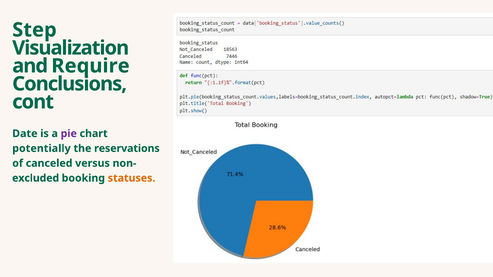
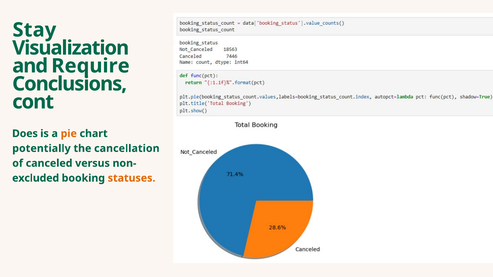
Step: Step -> Stay (34, 30)
Date: Date -> Does (25, 134)
pie colour: purple -> orange (69, 134)
reservations: reservations -> cancellation (127, 149)
